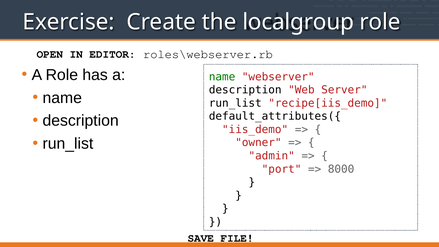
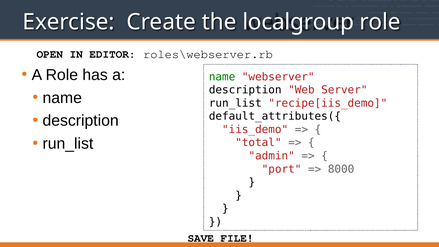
owner: owner -> total (258, 143)
